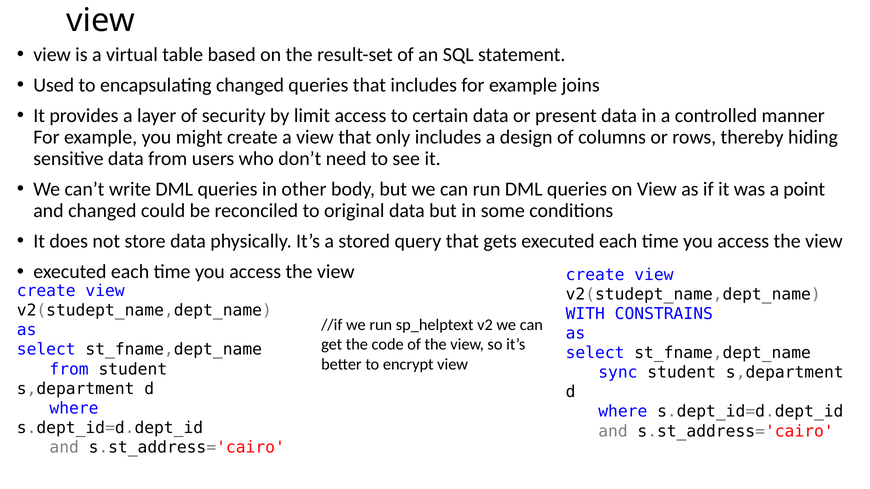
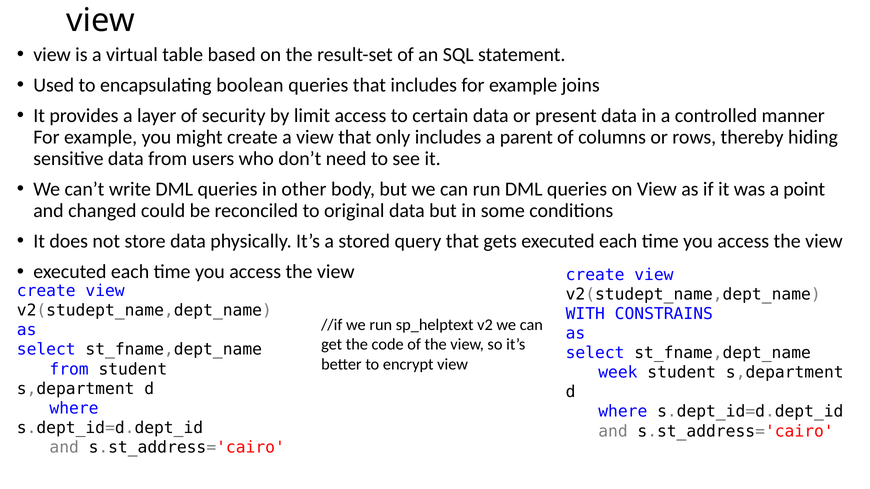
encapsulating changed: changed -> boolean (250, 85)
design: design -> parent (526, 137)
sync: sync -> week (618, 373)
